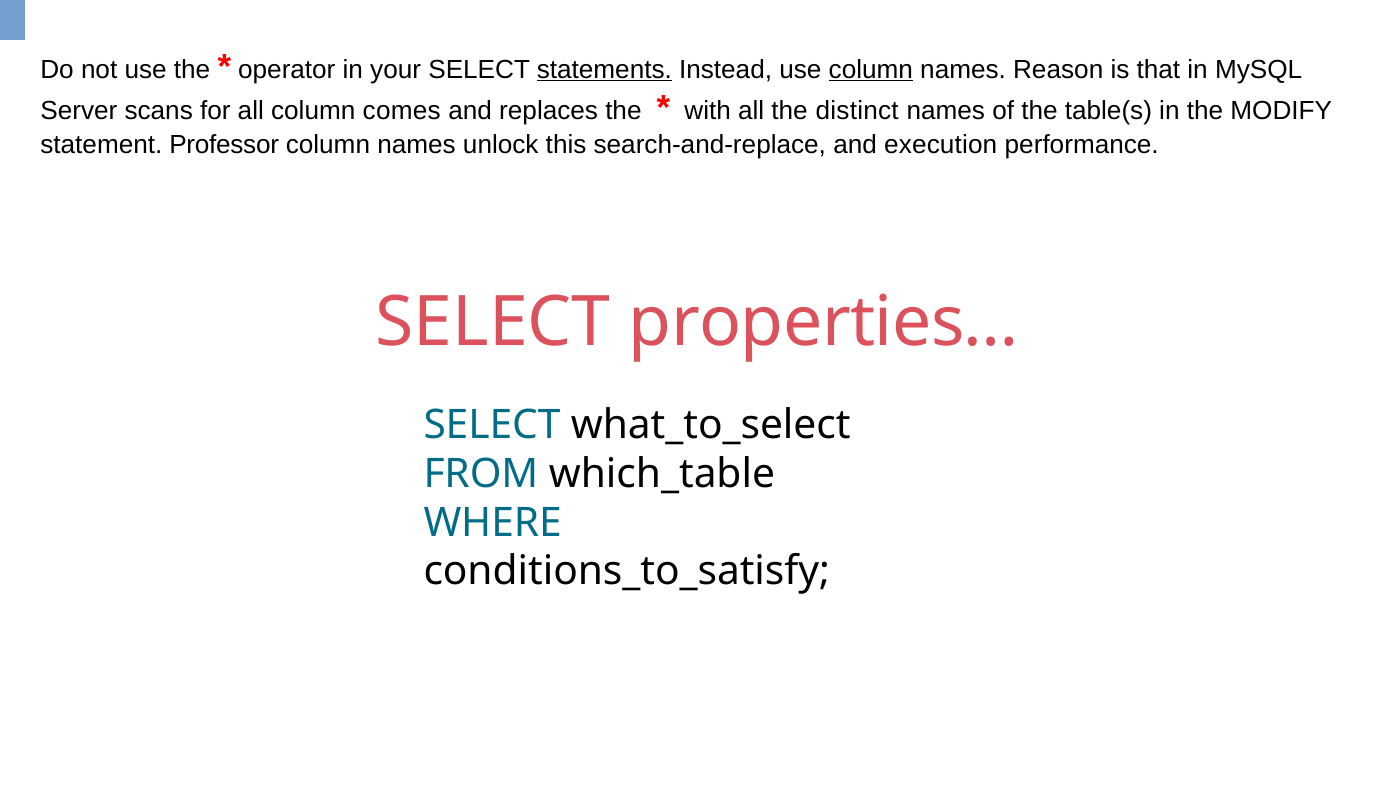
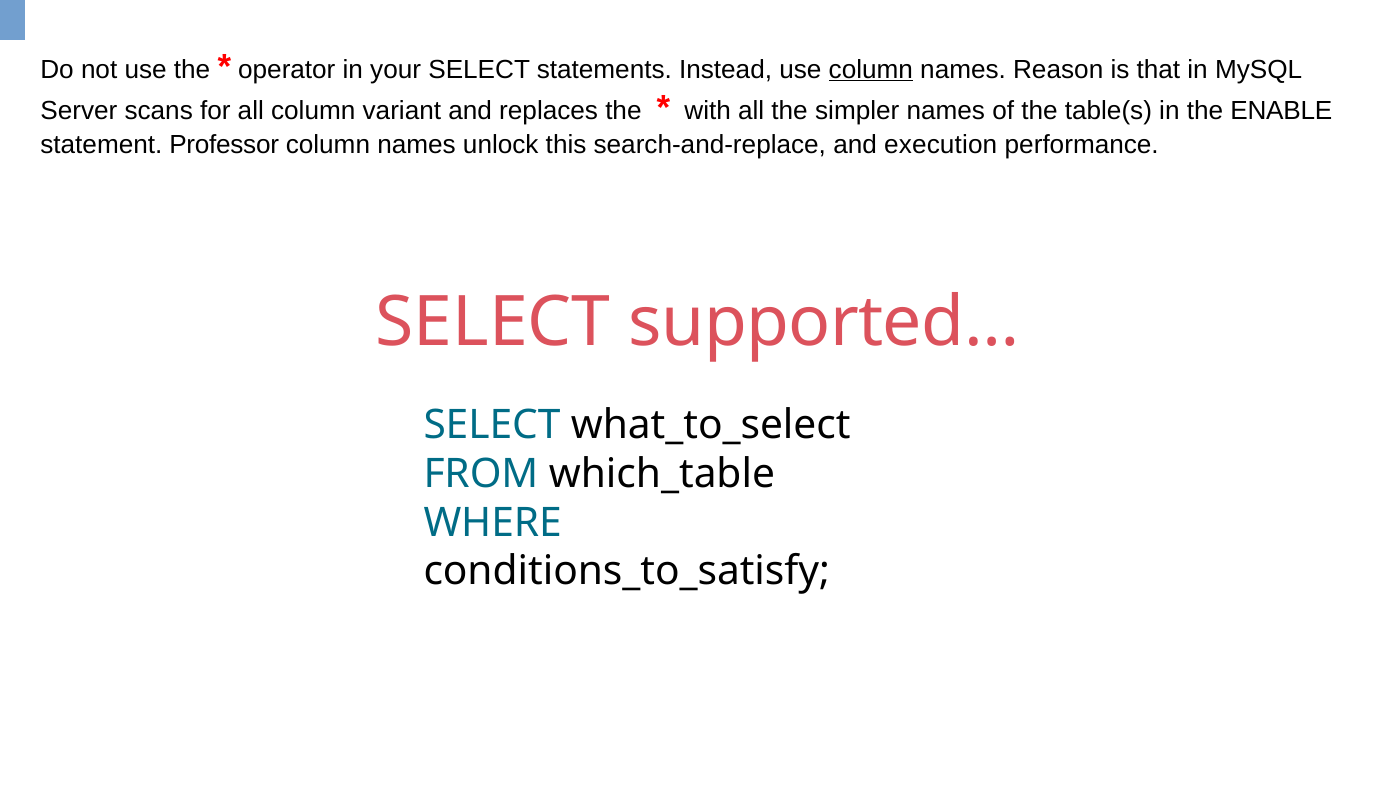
statements underline: present -> none (604, 69)
comes: comes -> variant (402, 111)
distinct: distinct -> simpler (857, 111)
MODIFY: MODIFY -> ENABLE (1281, 111)
properties…: properties… -> supported… (824, 322)
